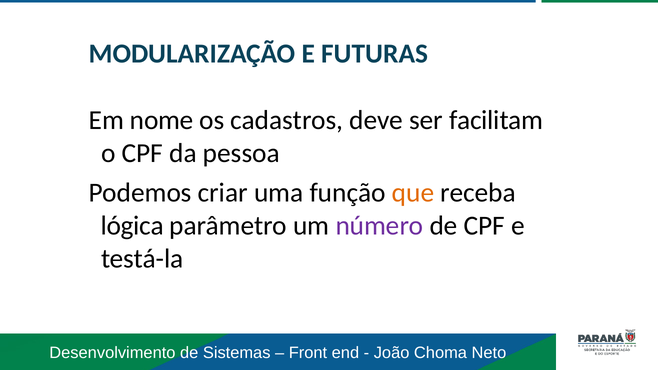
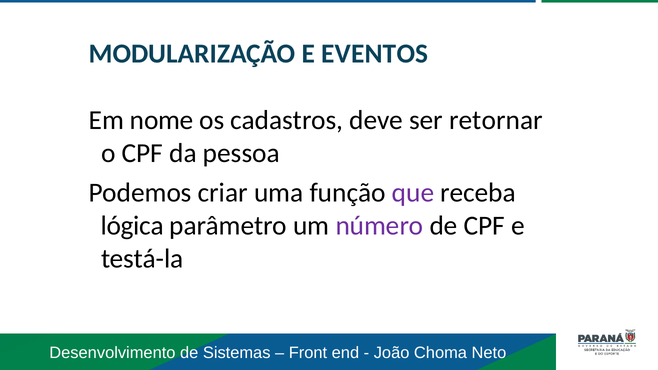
FUTURAS: FUTURAS -> EVENTOS (375, 54)
facilitam: facilitam -> retornar (496, 120)
que colour: orange -> purple (413, 193)
